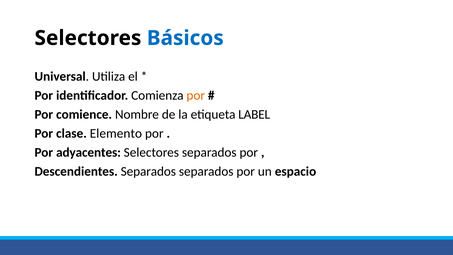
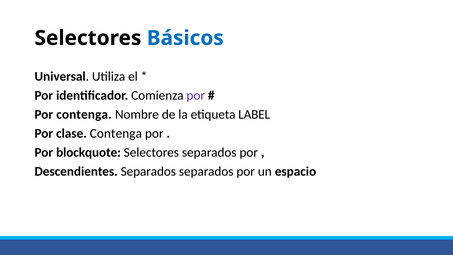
por colour: orange -> purple (196, 96)
Por comience: comience -> contenga (84, 114)
clase Elemento: Elemento -> Contenga (116, 133)
adyacentes: adyacentes -> blockquote (88, 152)
